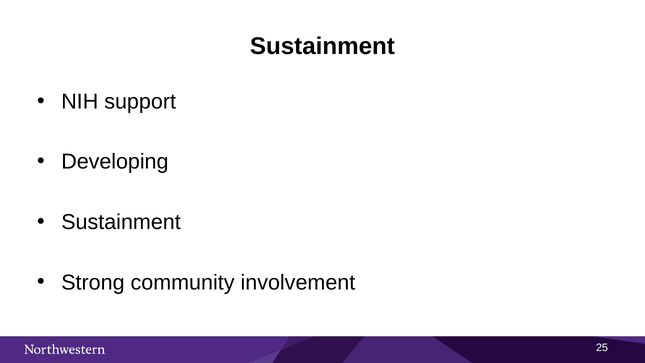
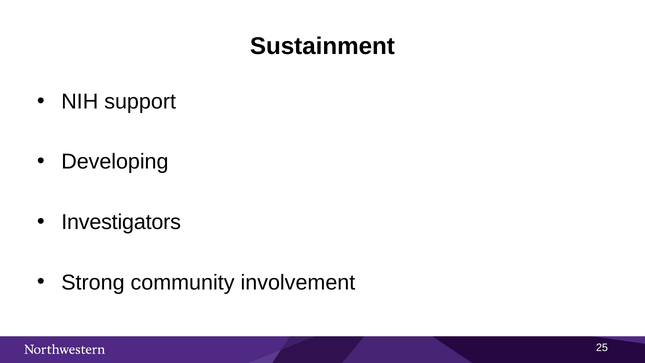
Sustainment: Sustainment -> Investigators (121, 222)
